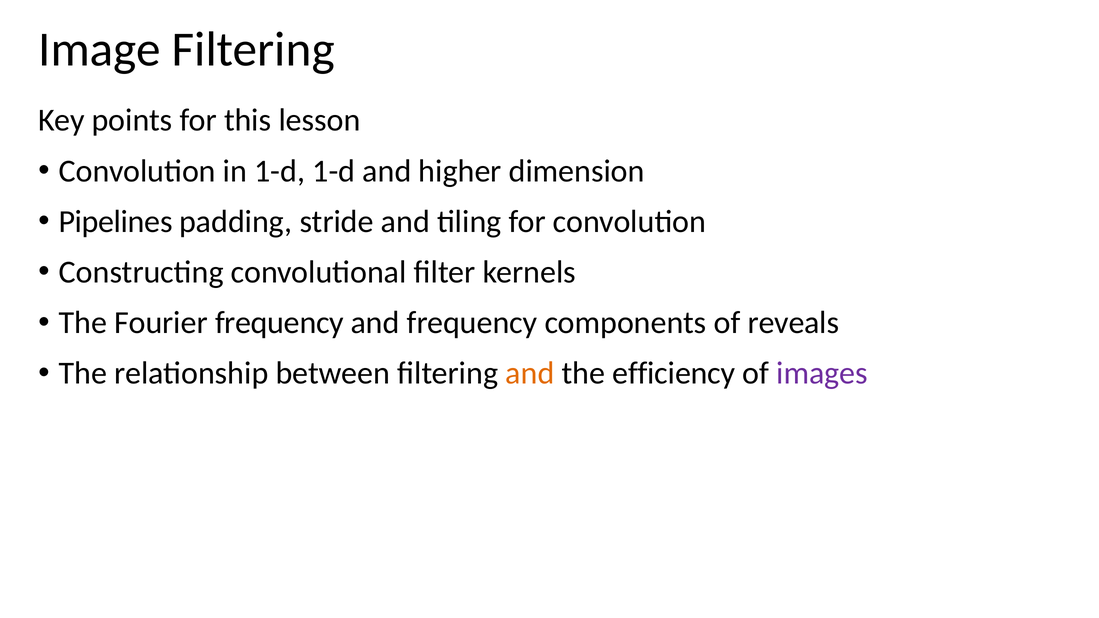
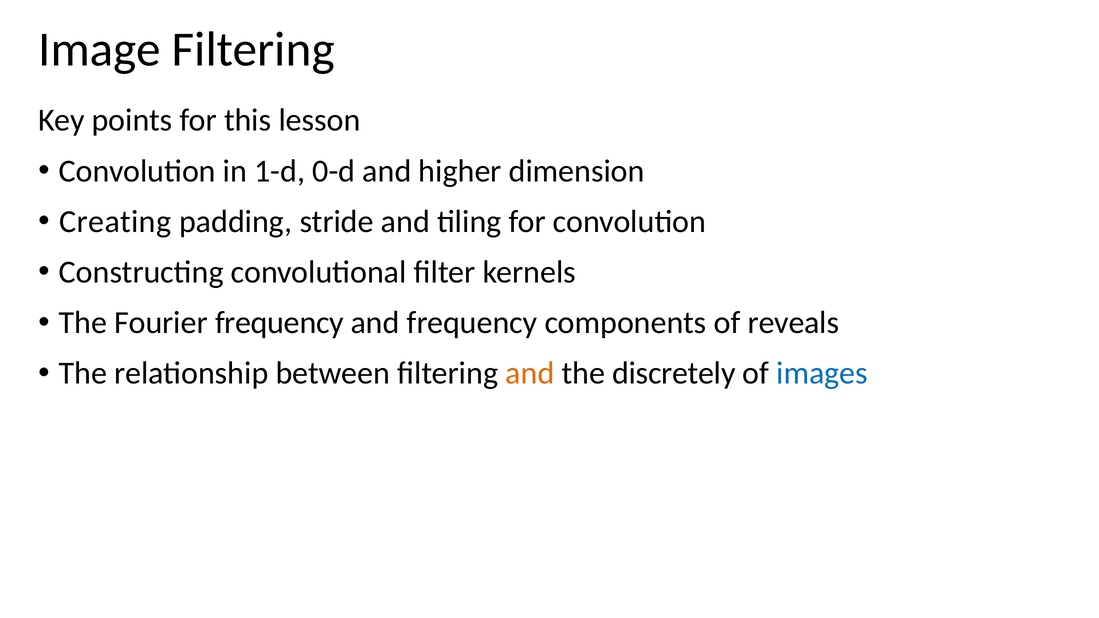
1-d 1-d: 1-d -> 0-d (334, 171)
Pipelines: Pipelines -> Creating (115, 222)
efficiency: efficiency -> discretely (674, 373)
images colour: purple -> blue (822, 373)
